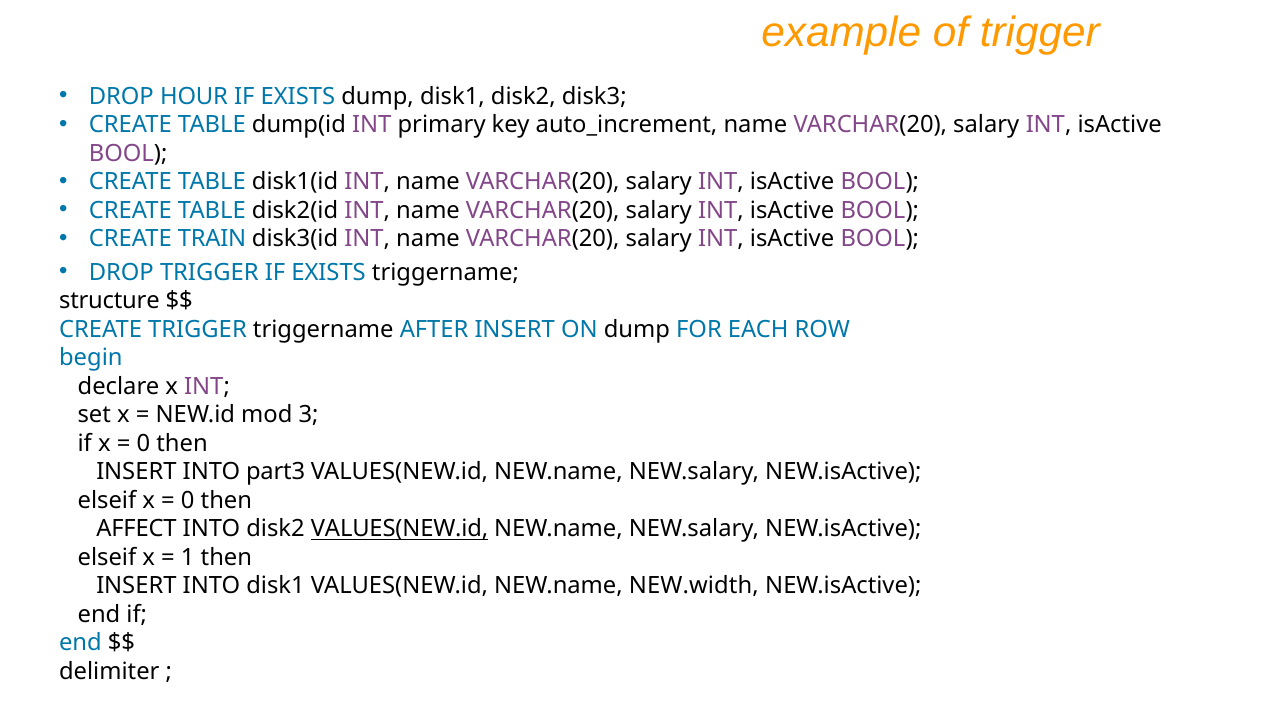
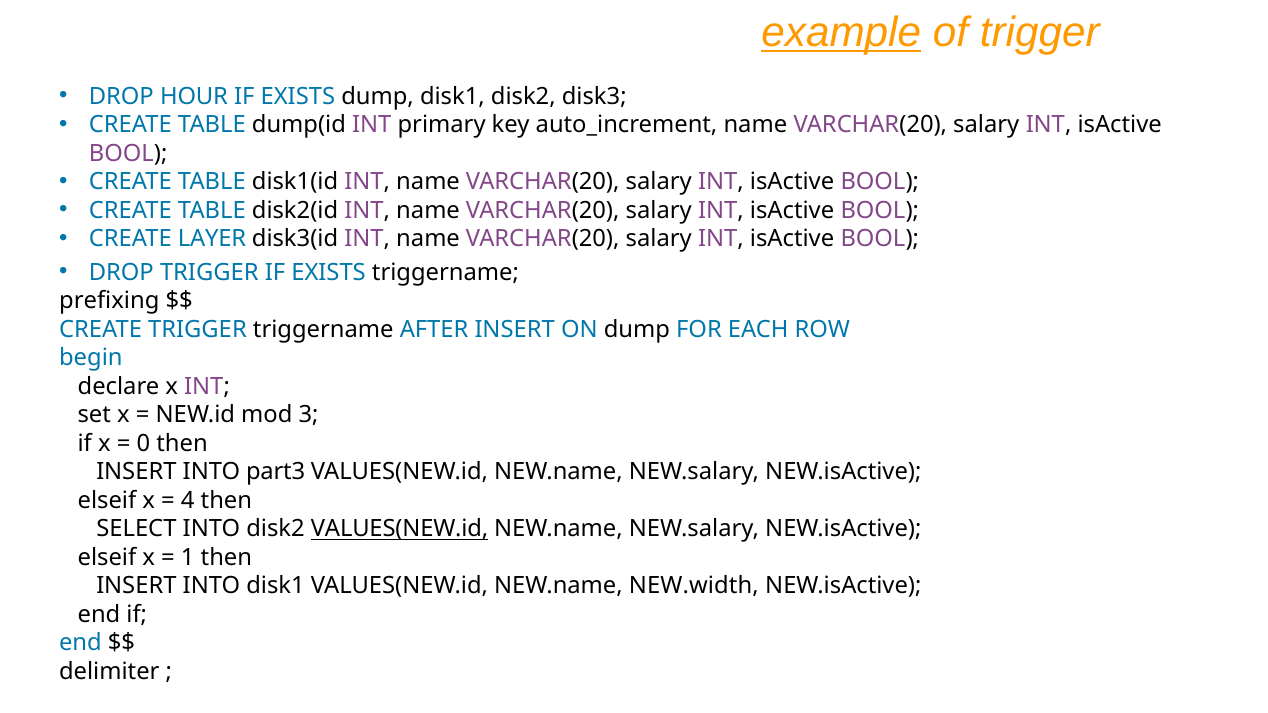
example underline: none -> present (841, 33)
TRAIN: TRAIN -> LAYER (212, 239)
structure: structure -> prefixing (109, 301)
0: 0 -> 4 (188, 501)
AFFECT: AFFECT -> SELECT (136, 529)
